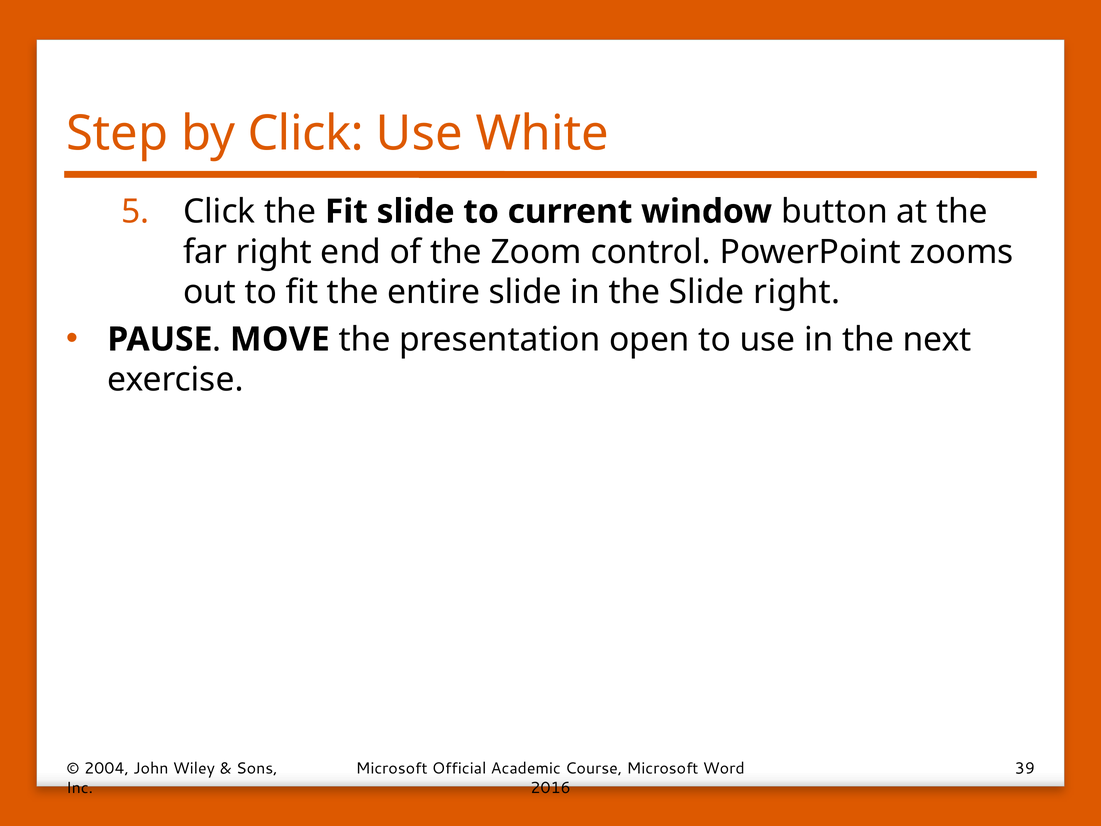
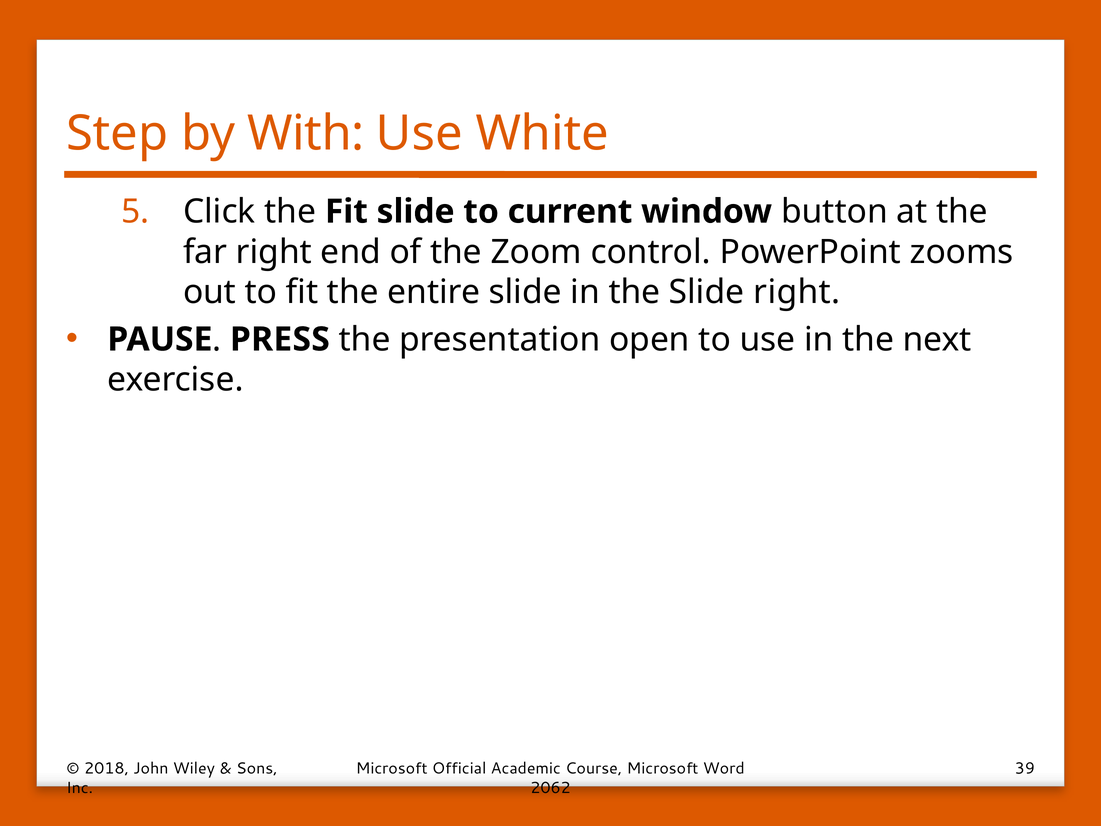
by Click: Click -> With (306, 134)
MOVE: MOVE -> PRESS (280, 339)
2004: 2004 -> 2018 (106, 768)
2016: 2016 -> 2062 (551, 787)
